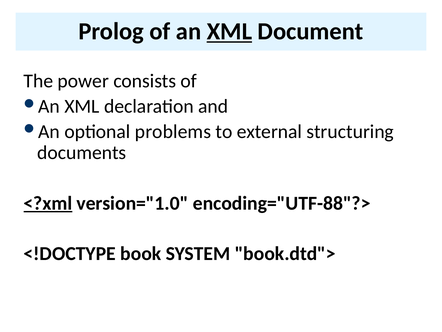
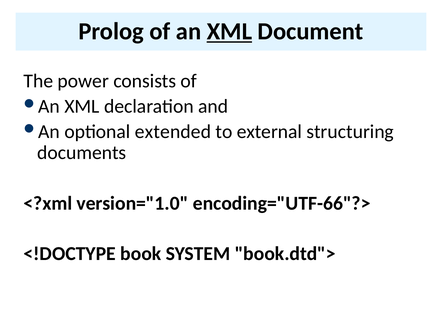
problems: problems -> extended (173, 131)
<?xml underline: present -> none (48, 203)
encoding="UTF-88"?>: encoding="UTF-88"?> -> encoding="UTF-66"?> (282, 203)
